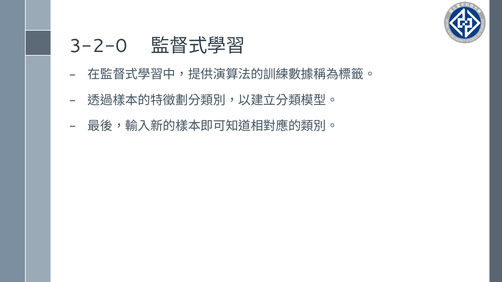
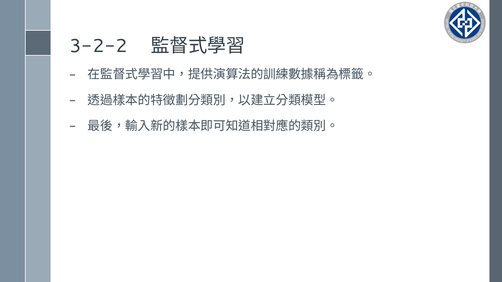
3-2-0: 3-2-0 -> 3-2-2 (98, 46)
